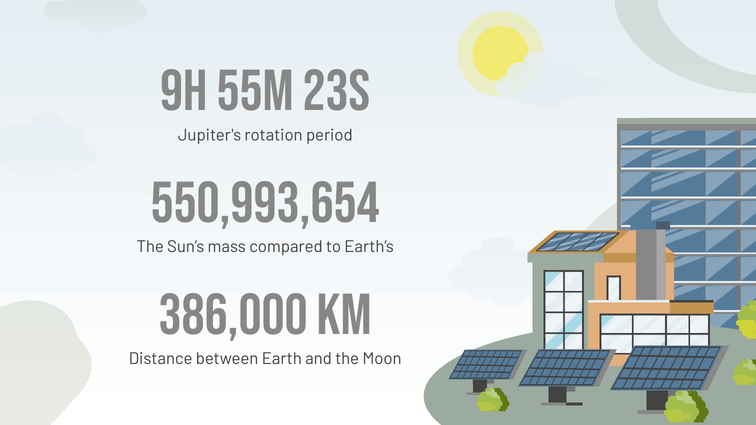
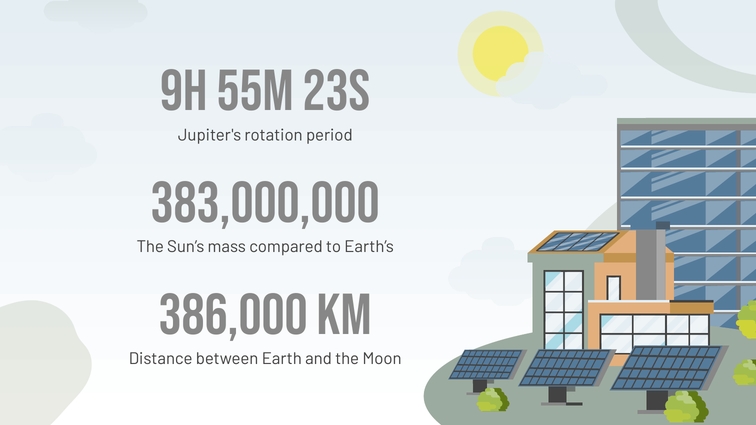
550,993,654: 550,993,654 -> 383,000,000 (265, 203)
